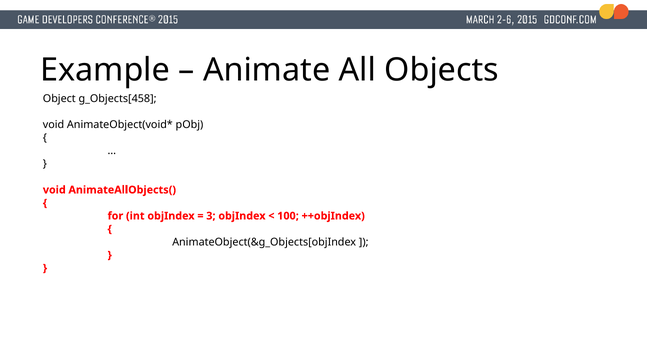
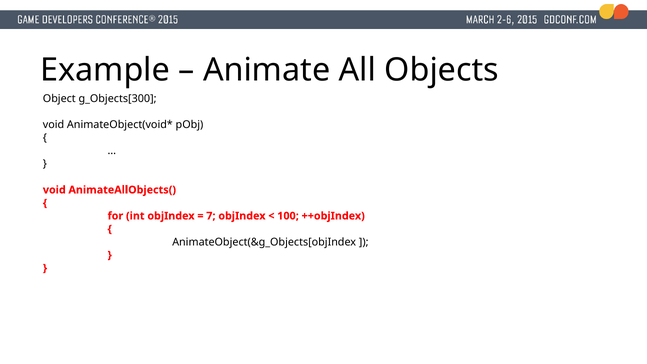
g_Objects[458: g_Objects[458 -> g_Objects[300 (118, 99)
3: 3 -> 7 (211, 216)
